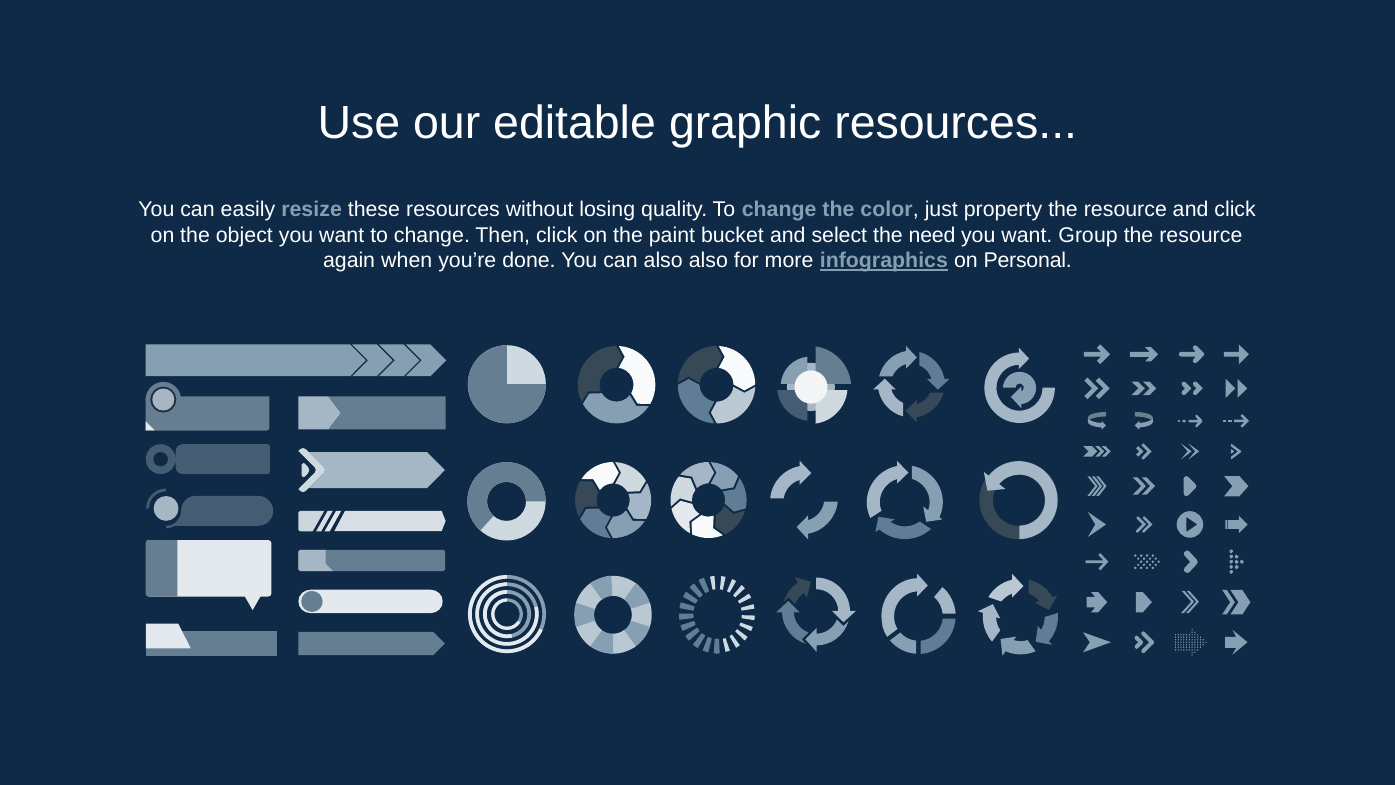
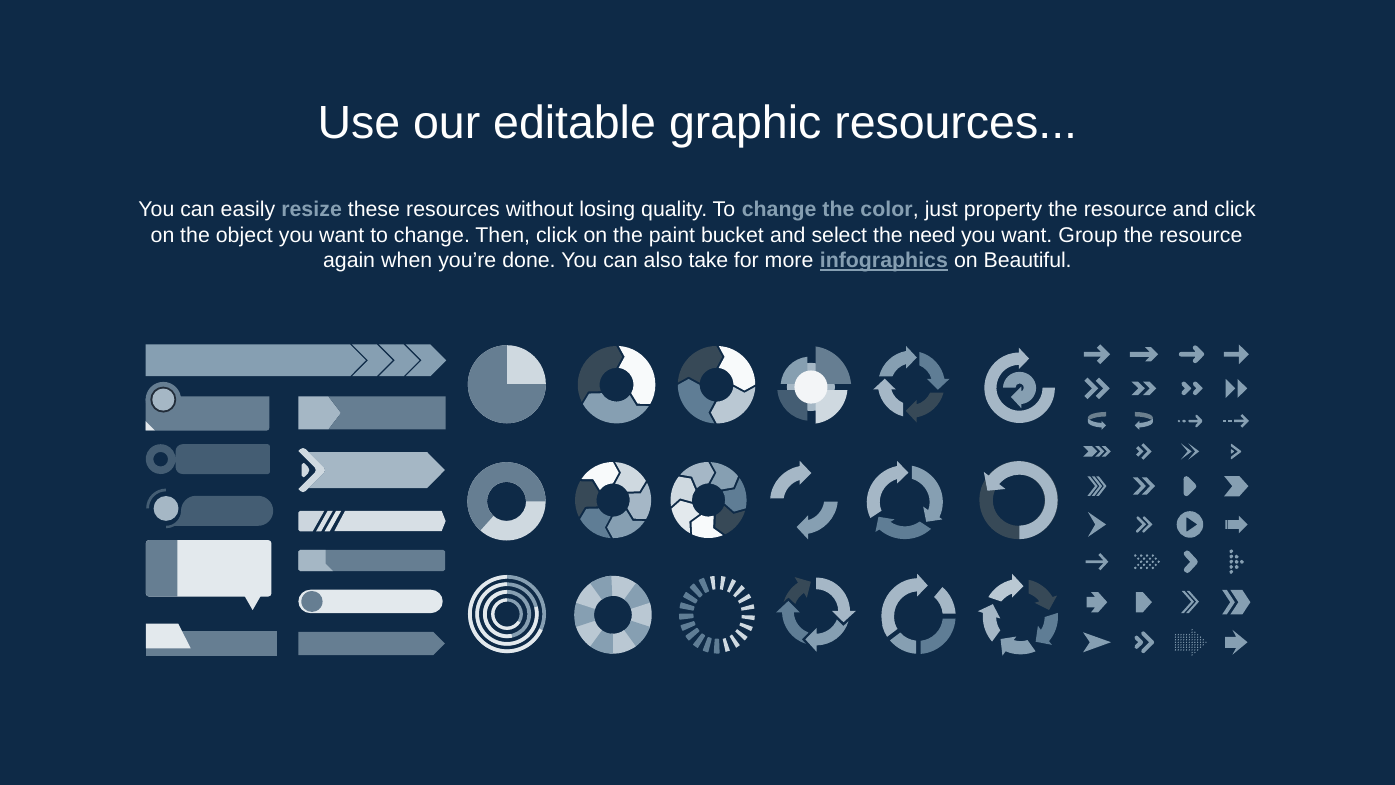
also also: also -> take (708, 261)
Personal: Personal -> Beautiful (1028, 261)
